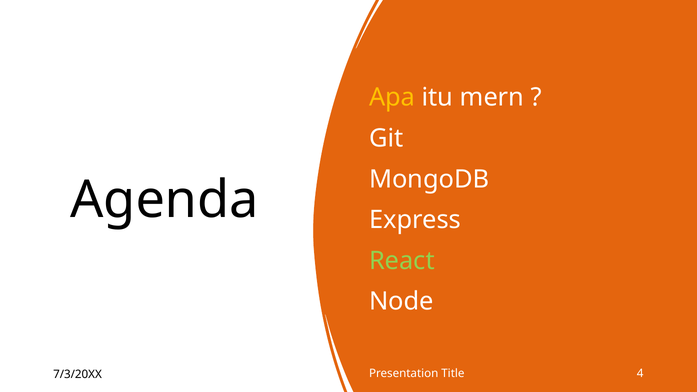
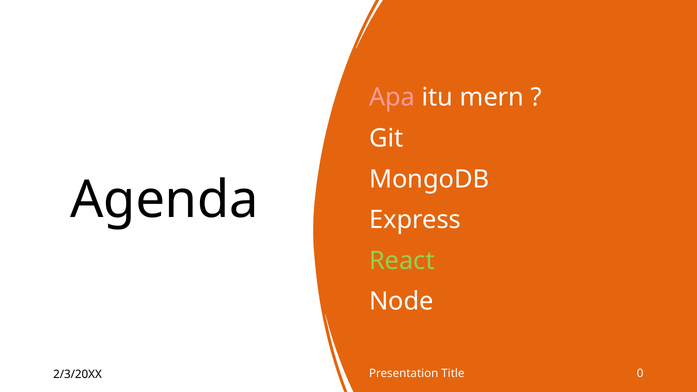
Apa colour: yellow -> pink (392, 98)
4: 4 -> 0 (640, 374)
7/3/20XX: 7/3/20XX -> 2/3/20XX (77, 375)
